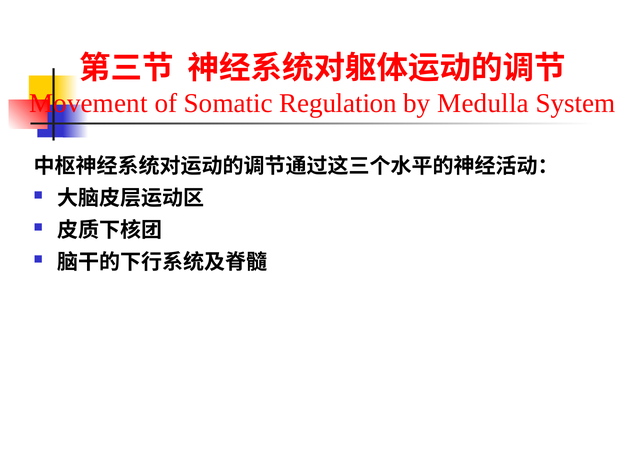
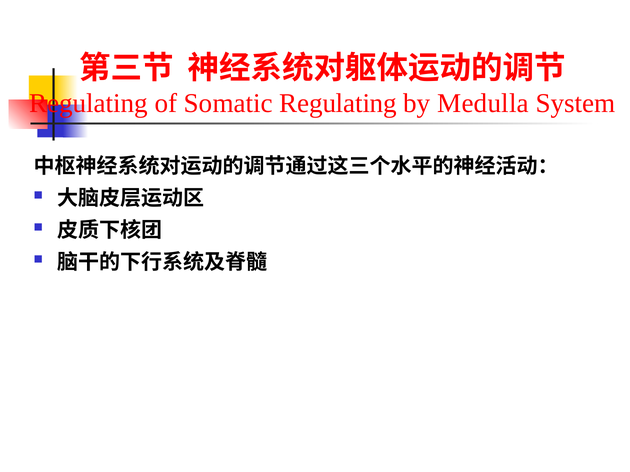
Movement: Movement -> Regulating (88, 103)
Somatic Regulation: Regulation -> Regulating (338, 103)
